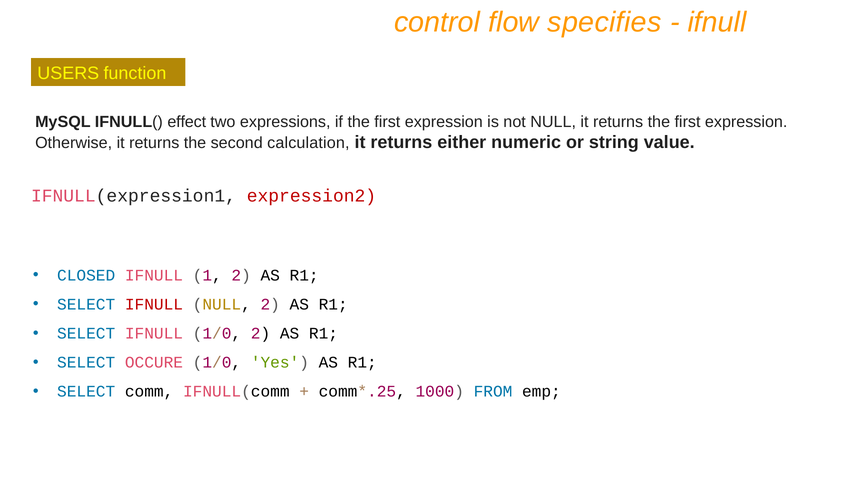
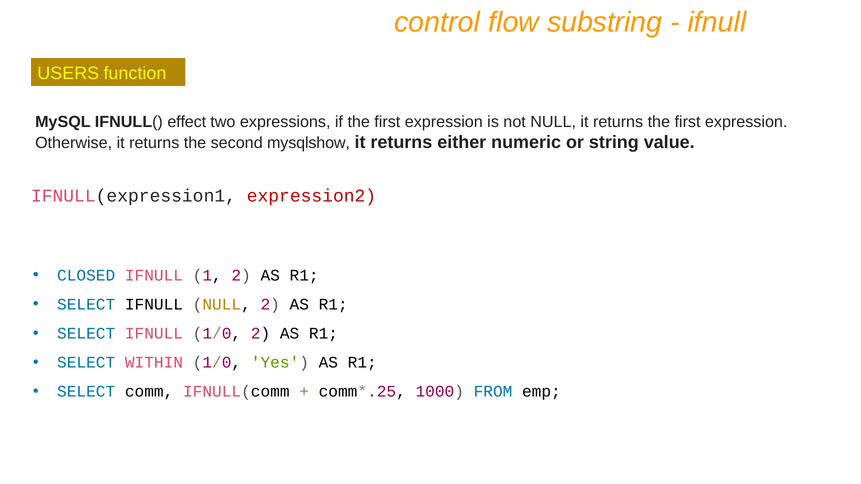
specifies: specifies -> substring (605, 22)
calculation: calculation -> mysqlshow (309, 143)
IFNULL colour: red -> black (154, 305)
OCCURE: OCCURE -> WITHIN (154, 363)
